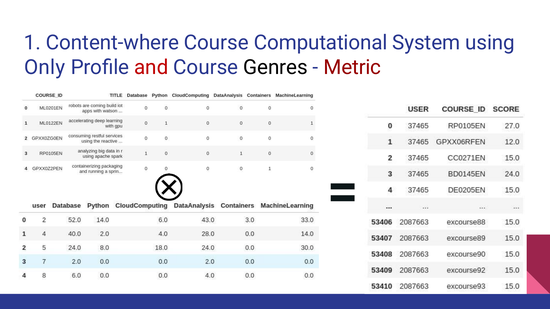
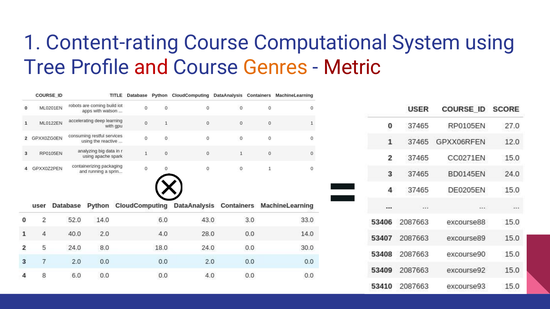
Content-where: Content-where -> Content-rating (112, 43)
Only: Only -> Tree (45, 68)
Genres colour: black -> orange (275, 68)
